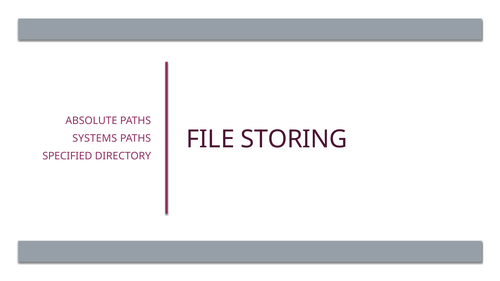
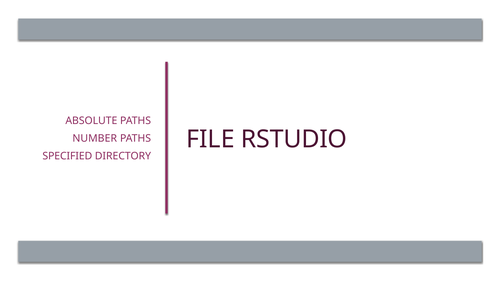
STORING: STORING -> RSTUDIO (294, 139)
SYSTEMS: SYSTEMS -> NUMBER (95, 138)
